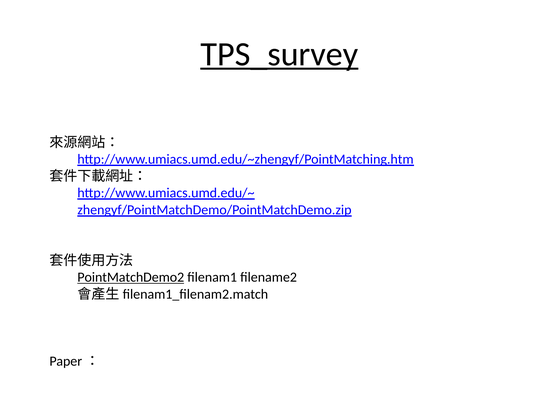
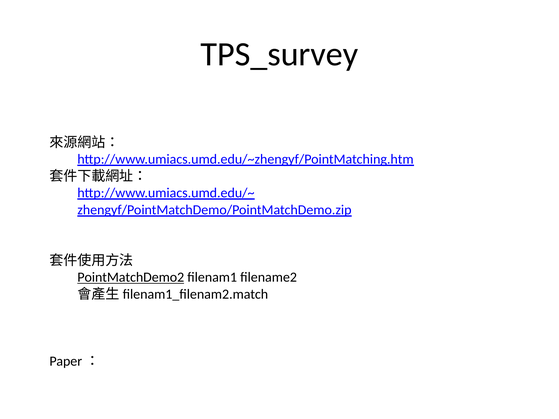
TPS_survey underline: present -> none (279, 54)
